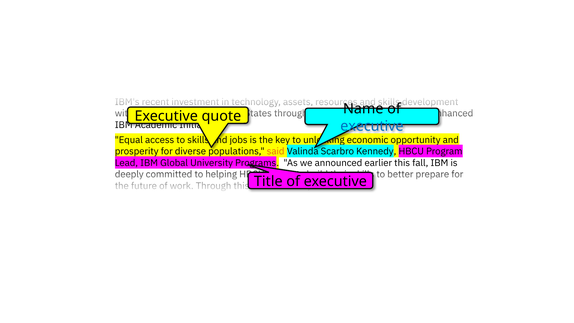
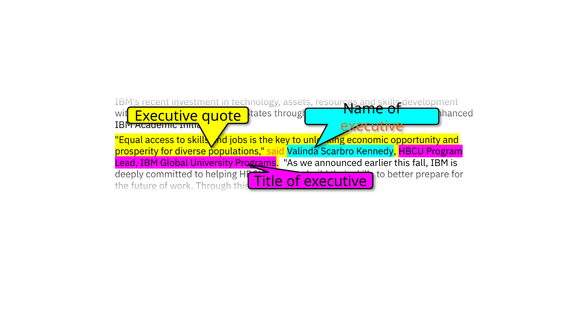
executive colour: blue -> orange (372, 126)
